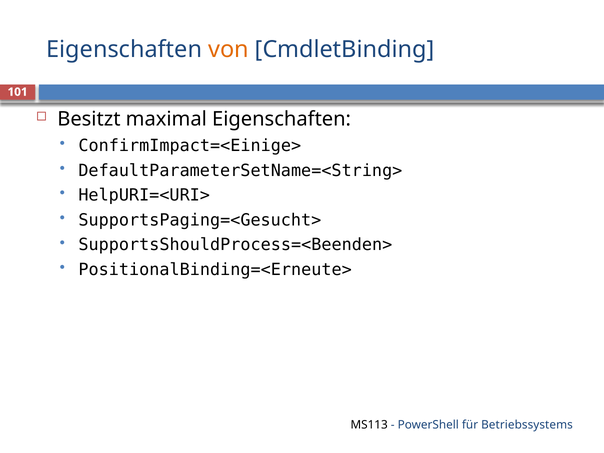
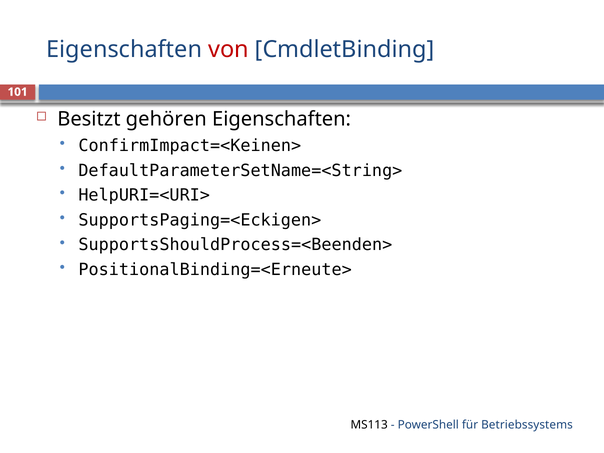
von colour: orange -> red (228, 49)
maximal: maximal -> gehören (166, 119)
ConfirmImpact=<Einige>: ConfirmImpact=<Einige> -> ConfirmImpact=<Keinen> (190, 146)
SupportsPaging=<Gesucht>: SupportsPaging=<Gesucht> -> SupportsPaging=<Eckigen> (200, 220)
